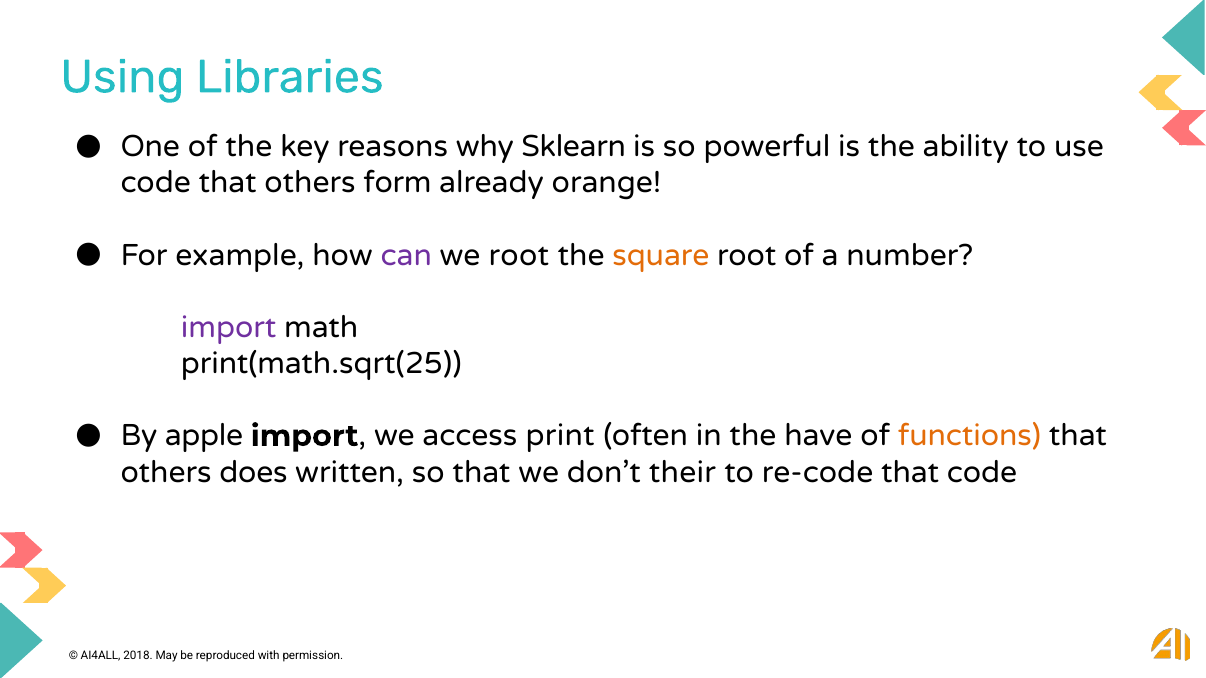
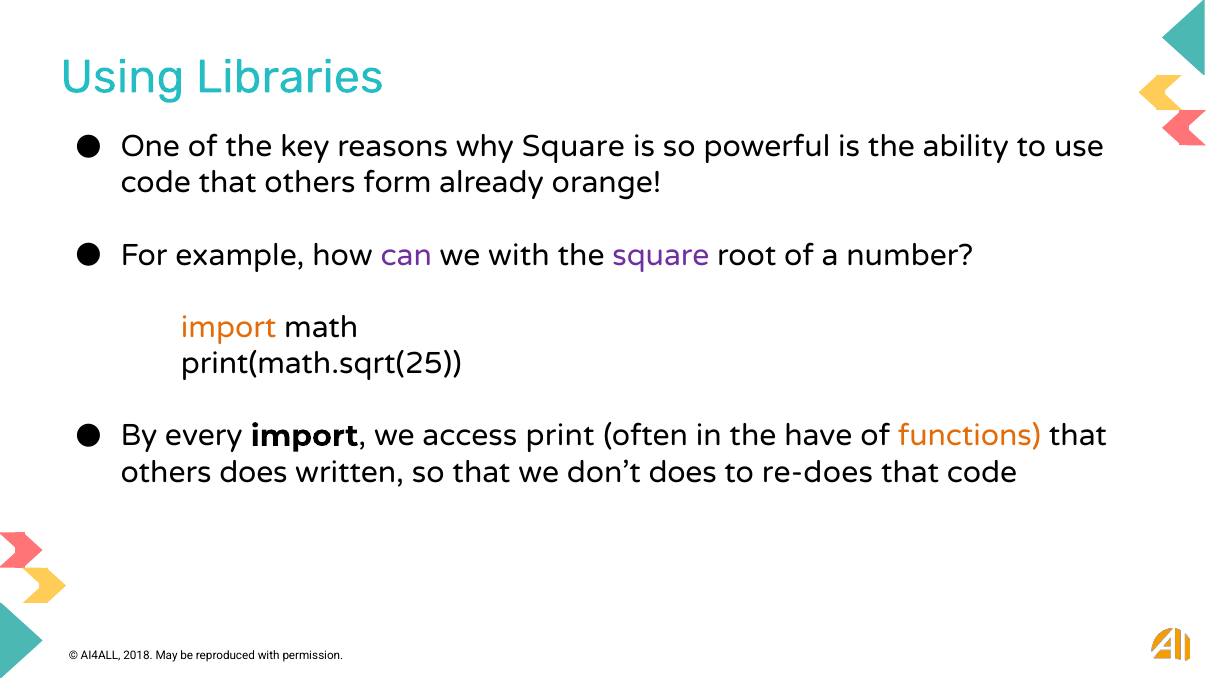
why Sklearn: Sklearn -> Square (573, 147)
we root: root -> with (519, 255)
square colour: orange -> purple (661, 255)
import colour: purple -> orange (229, 328)
apple: apple -> every (204, 436)
don’t their: their -> does (683, 472)
re-code: re-code -> re-does (817, 472)
